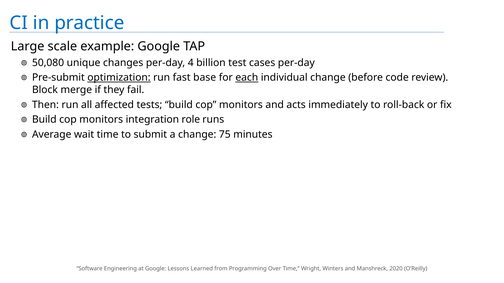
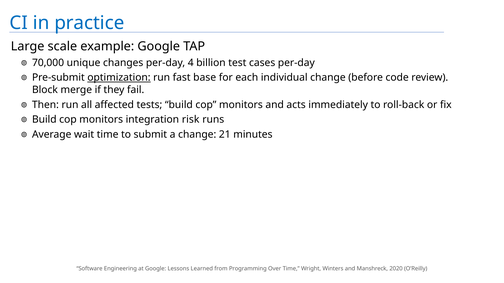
50,080: 50,080 -> 70,000 (48, 63)
each underline: present -> none (247, 78)
role: role -> risk (191, 120)
75: 75 -> 21 (225, 135)
